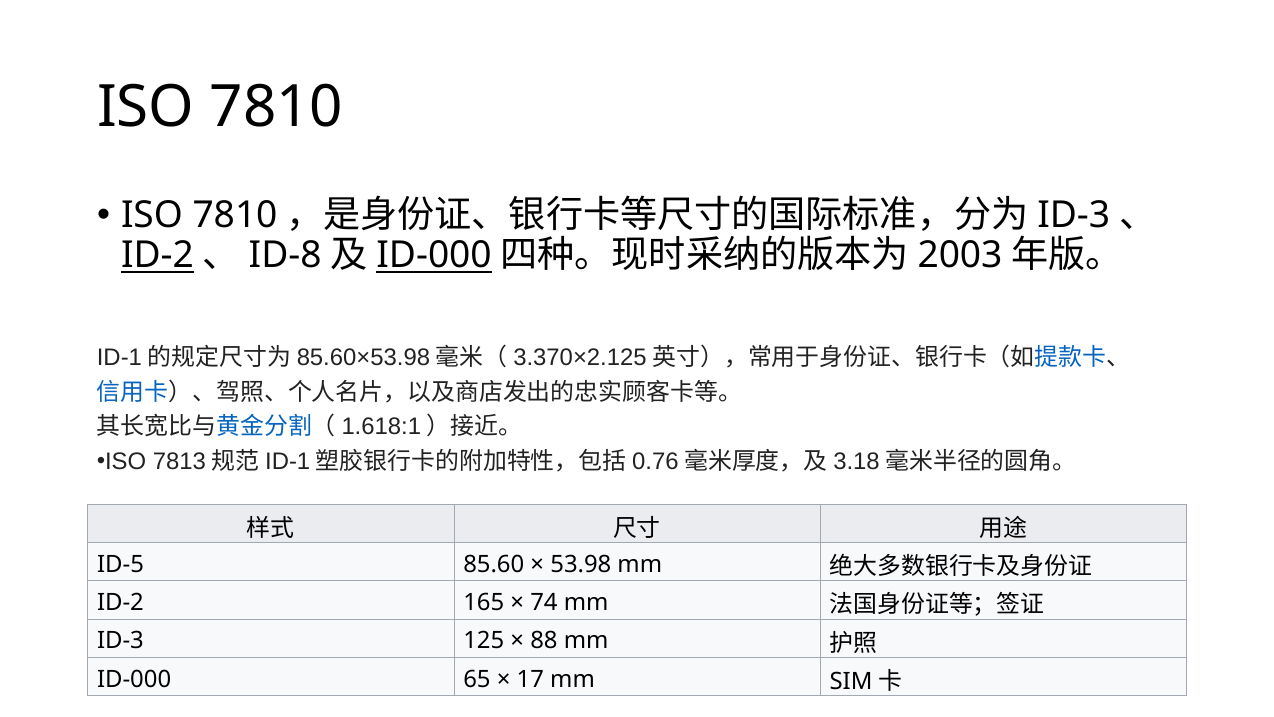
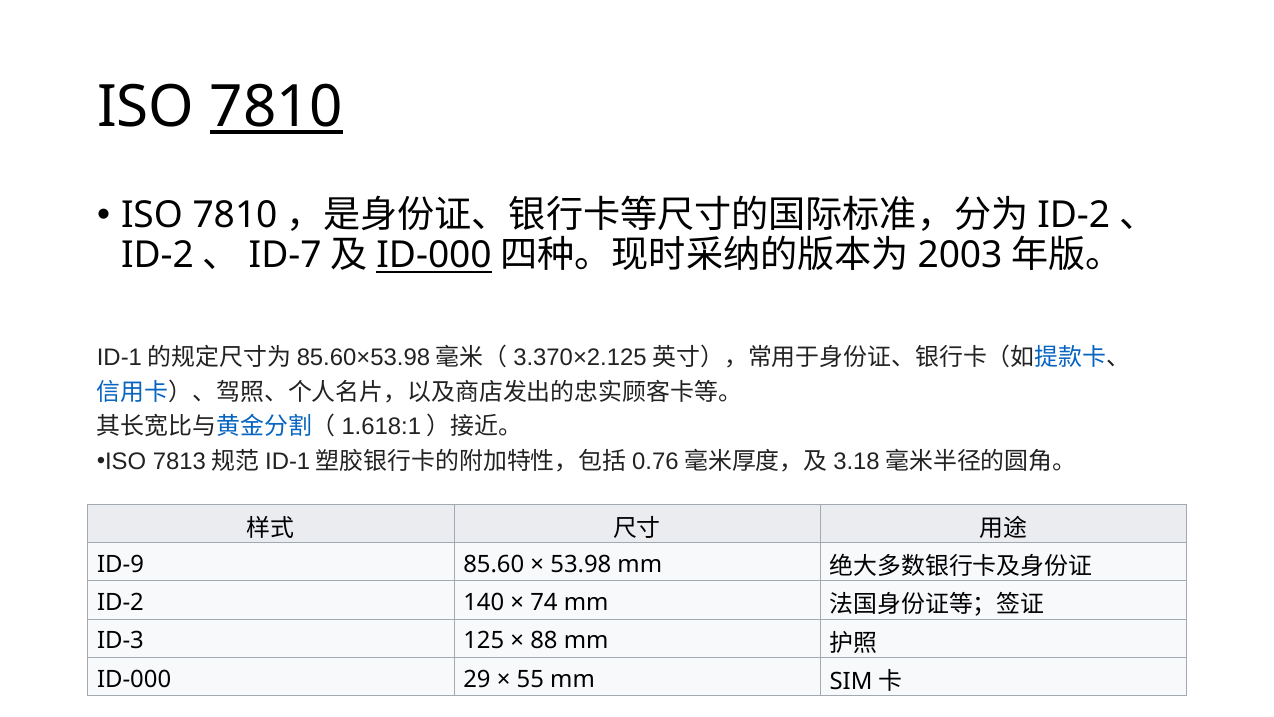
7810 underline: none -> present (276, 107)
ID-3: ID-3 -> ID-2 (1074, 215)
ID-2 underline: present -> none (157, 256)
ID-8: ID-8 -> ID-7 (285, 256)
ID-5: ID-5 -> ID-9 (121, 564)
165: 165 -> 140 (484, 603)
65: 65 -> 29 (477, 679)
17: 17 -> 55 (530, 679)
